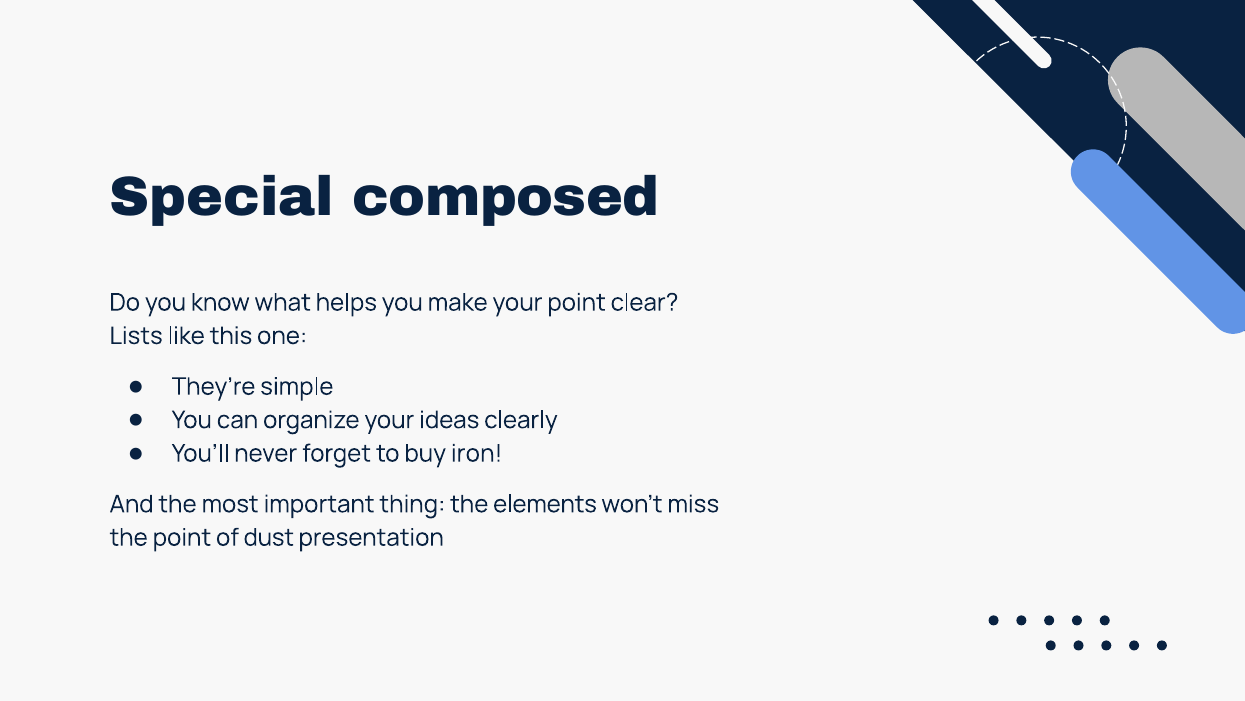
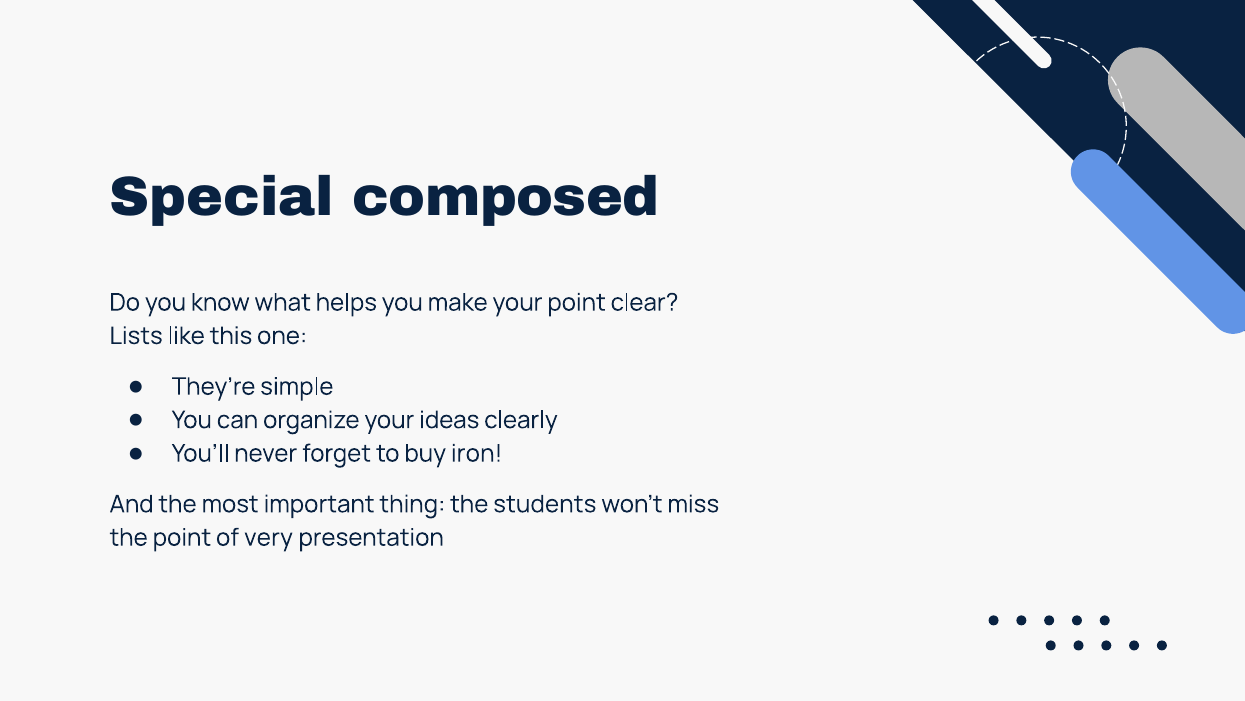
elements: elements -> students (545, 504)
dust: dust -> very (269, 537)
